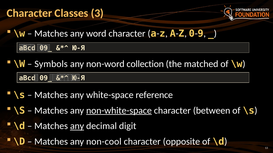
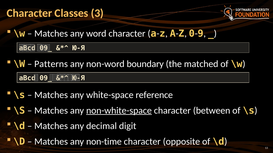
Symbols: Symbols -> Patterns (51, 64)
collection: collection -> boundary (145, 64)
any underline: present -> none (77, 126)
non-cool: non-cool -> non-time (104, 142)
